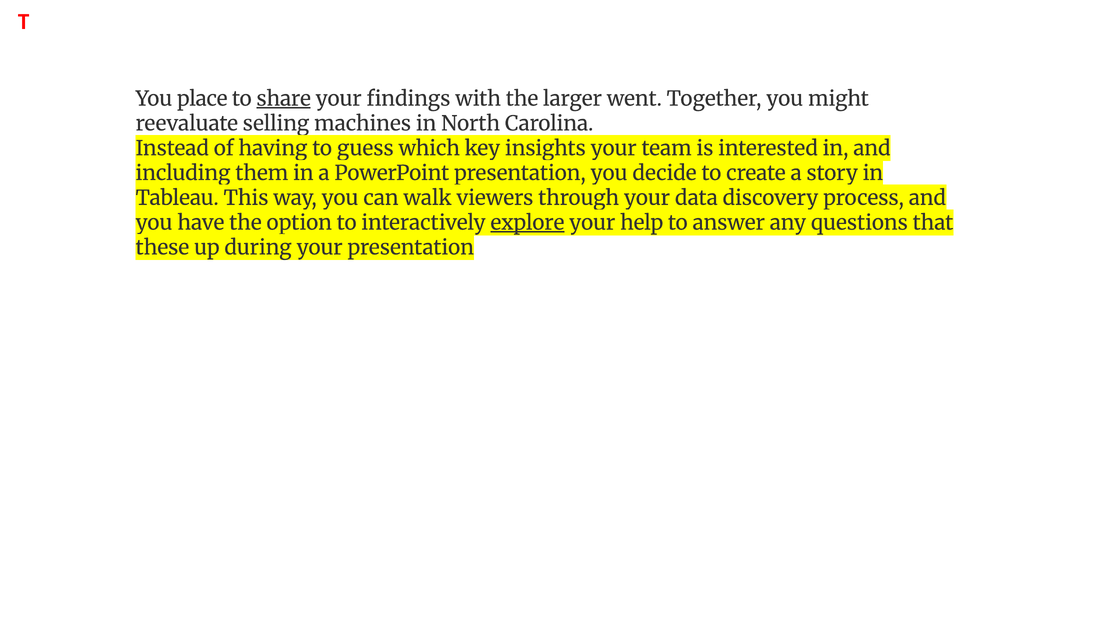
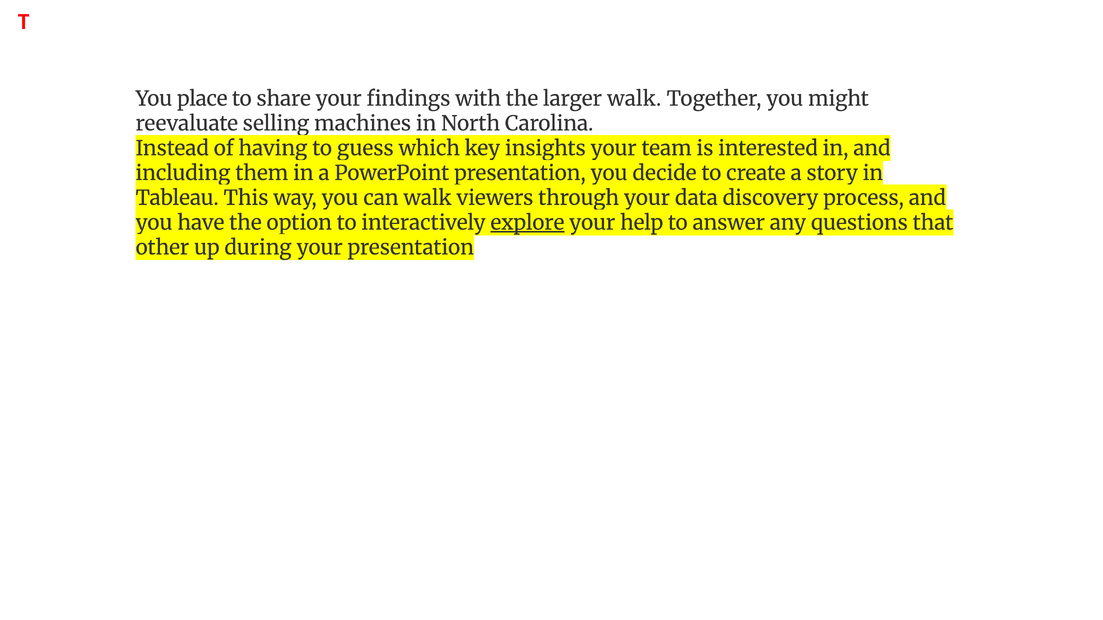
share underline: present -> none (284, 99)
larger went: went -> walk (634, 99)
these: these -> other (162, 248)
